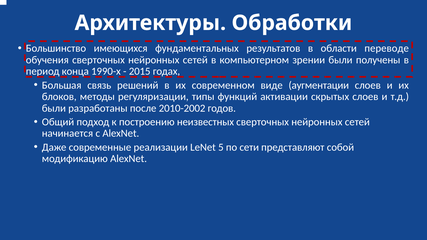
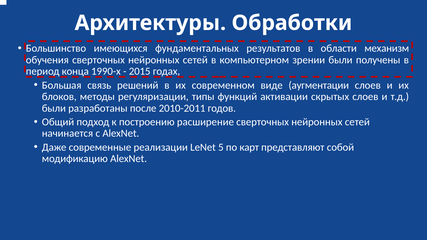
переводе: переводе -> механизм (387, 48)
2010-2002: 2010-2002 -> 2010-2011 (182, 108)
неизвестных: неизвестных -> расширение (205, 122)
сети: сети -> карт (249, 147)
